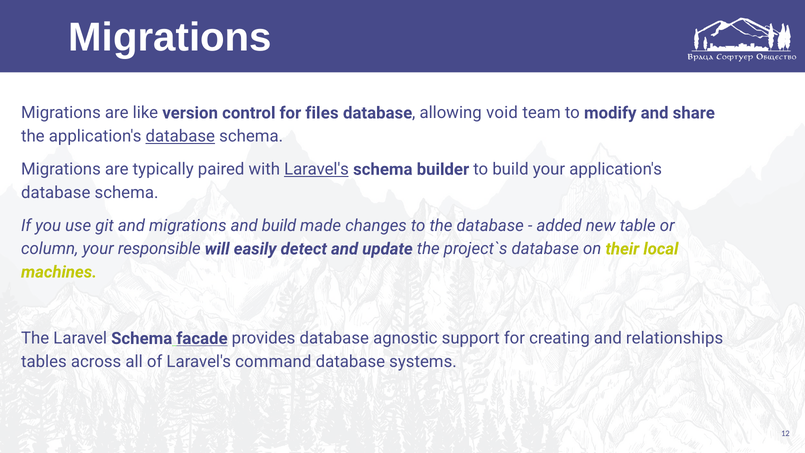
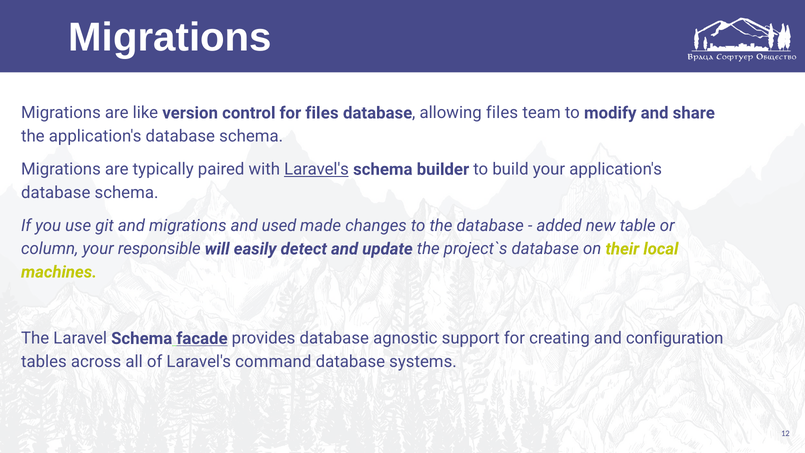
allowing void: void -> files (502, 113)
database underline: present -> none (180, 136)
and build: build -> used (279, 226)
relationships: relationships -> configuration (675, 338)
